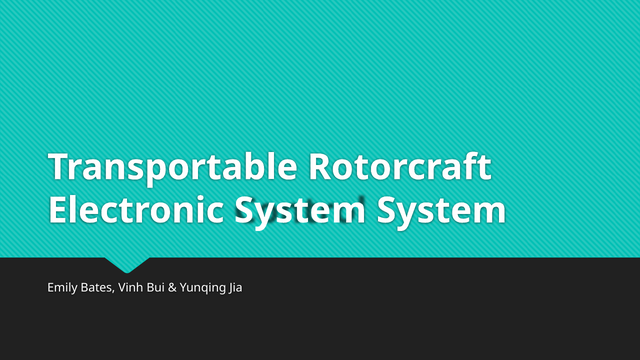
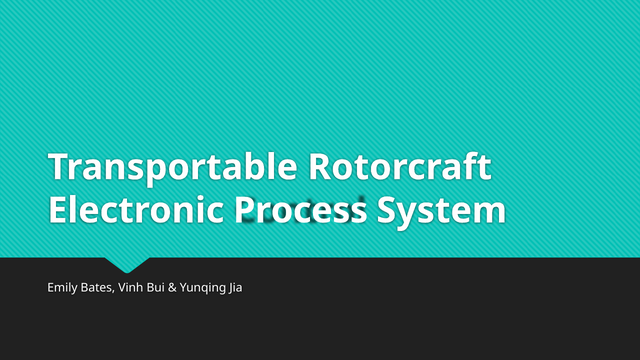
Electronic System: System -> Process (301, 211)
